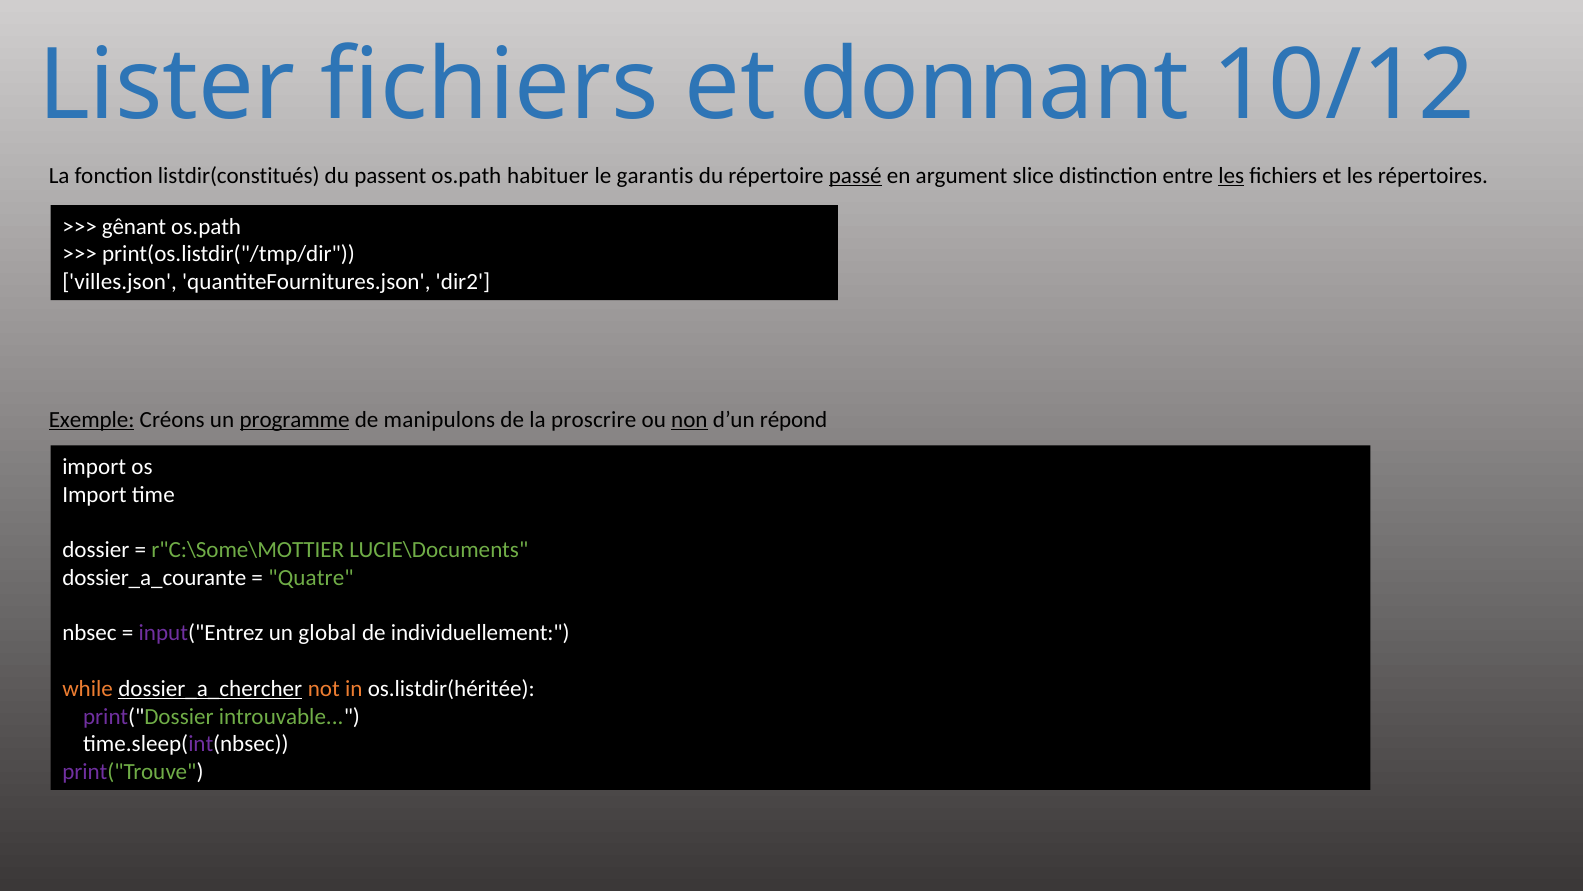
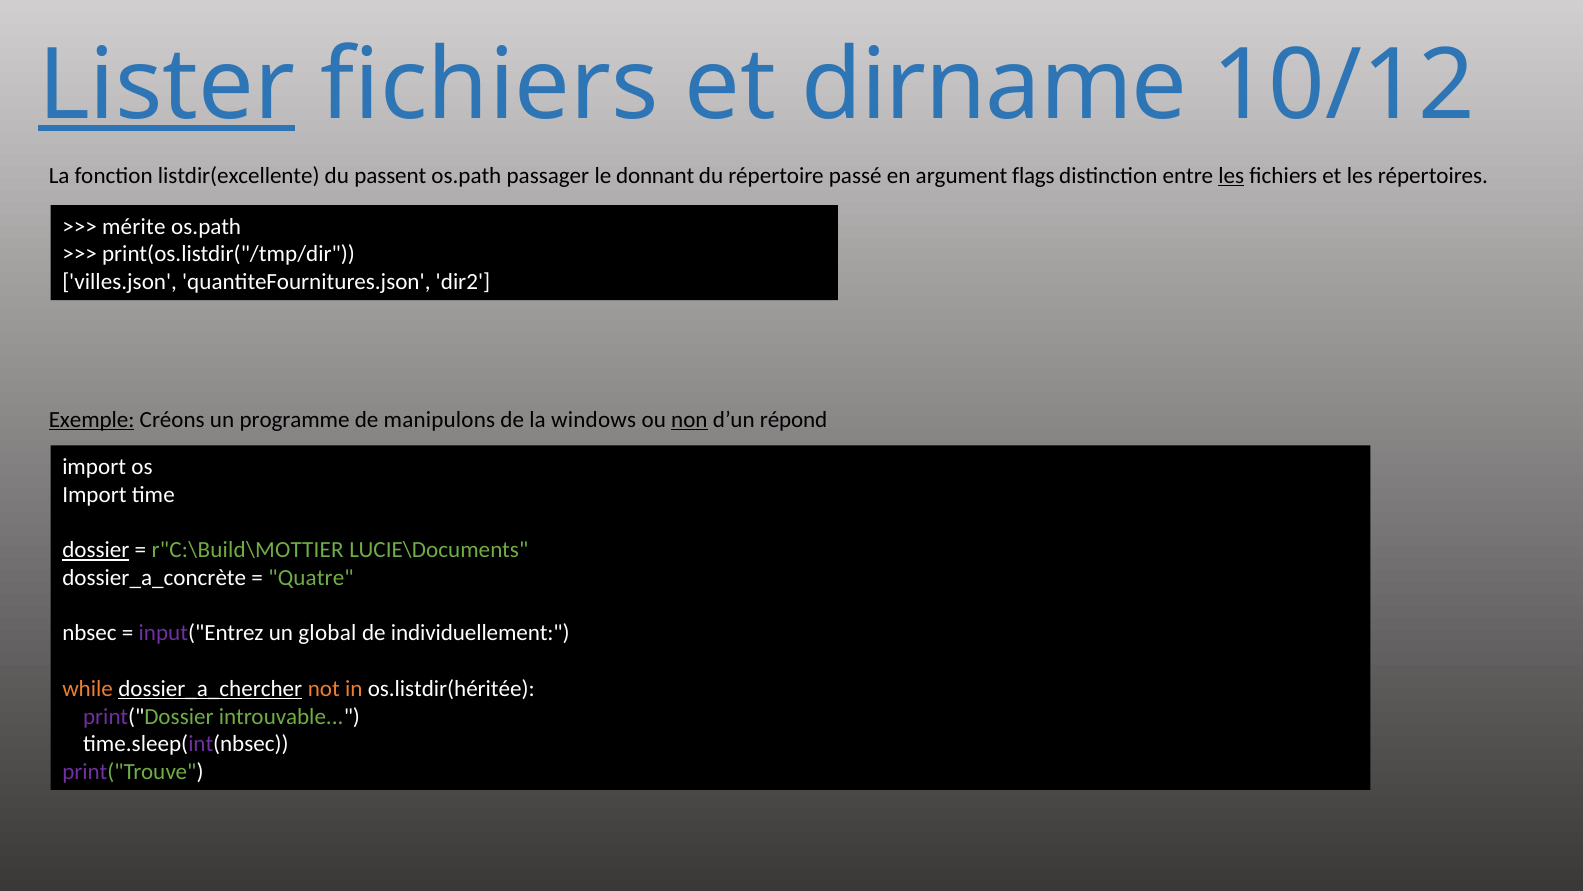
Lister underline: none -> present (167, 85)
donnant: donnant -> dirname (994, 85)
listdir(constitués: listdir(constitués -> listdir(excellente (239, 176)
habituer: habituer -> passager (548, 176)
garantis: garantis -> donnant (655, 176)
passé underline: present -> none (855, 176)
slice: slice -> flags (1033, 176)
gênant: gênant -> mérite (134, 226)
programme underline: present -> none (295, 419)
proscrire: proscrire -> windows (594, 419)
dossier underline: none -> present (96, 550)
r"C:\Some\MOTTIER: r"C:\Some\MOTTIER -> r"C:\Build\MOTTIER (248, 550)
dossier_a_courante: dossier_a_courante -> dossier_a_concrète (154, 577)
